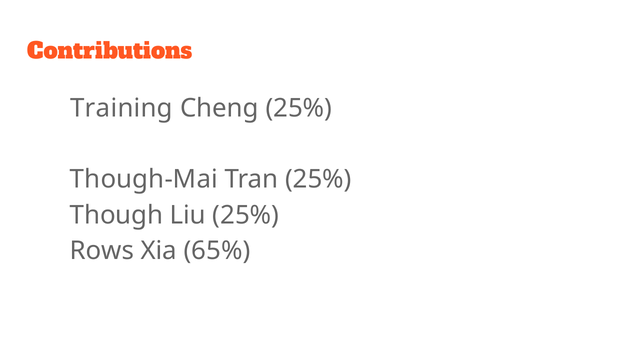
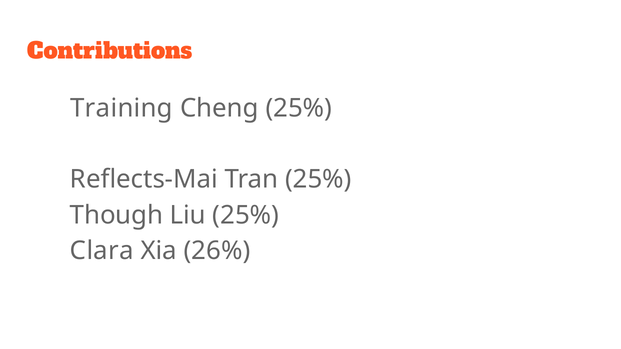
Though-Mai: Though-Mai -> Reflects-Mai (144, 180)
Rows: Rows -> Clara (102, 251)
65%: 65% -> 26% (217, 251)
